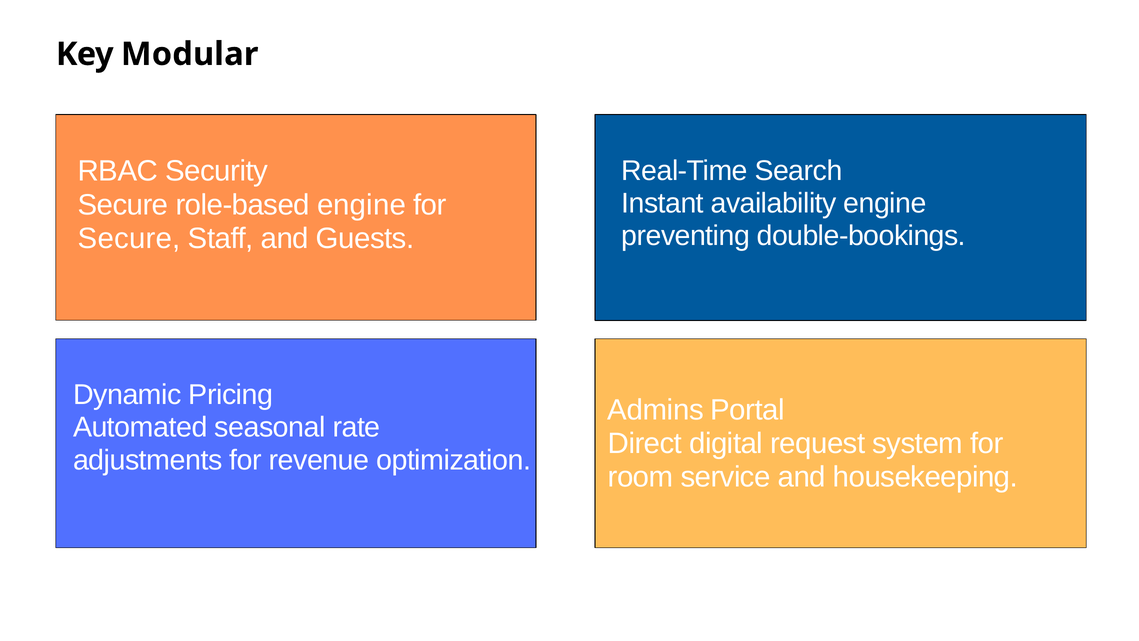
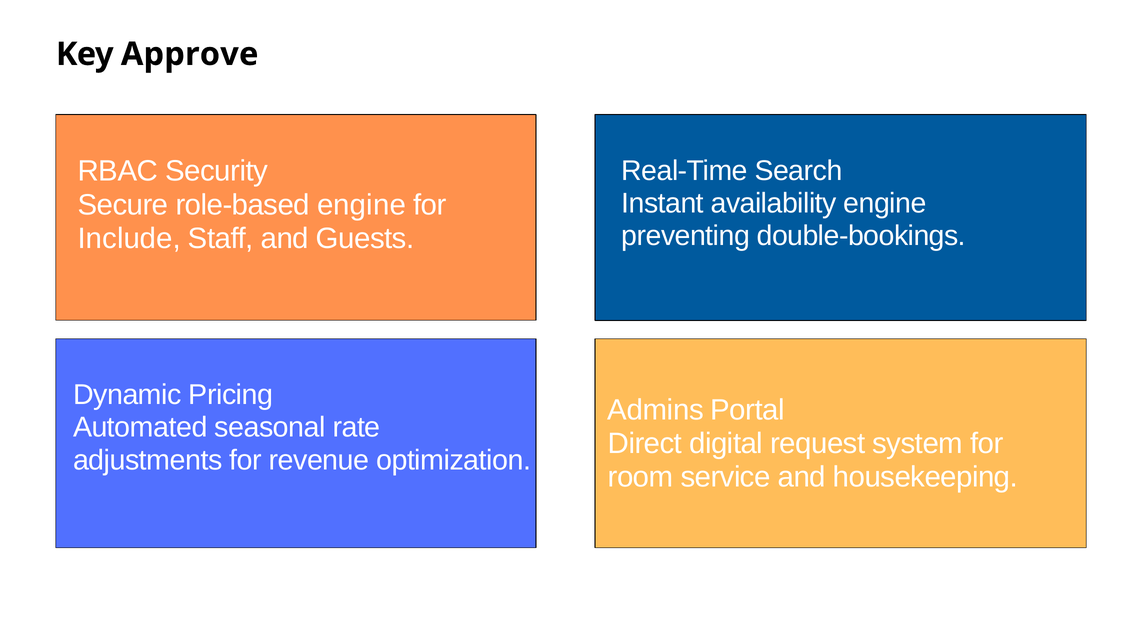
Modular: Modular -> Approve (190, 54)
Secure: Secure -> Include (129, 238)
